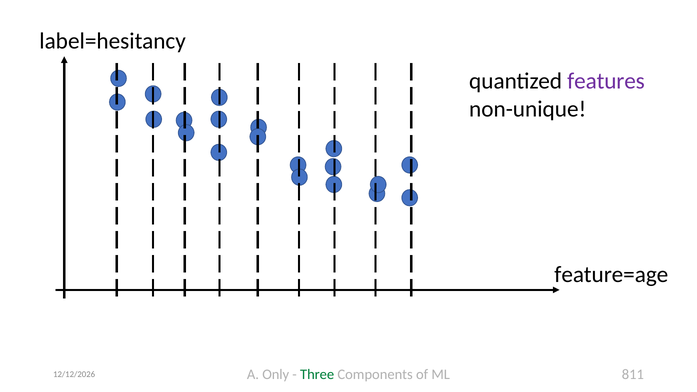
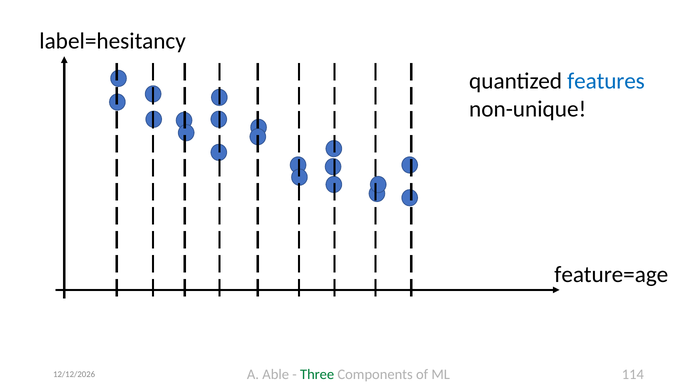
features colour: purple -> blue (606, 81)
Only: Only -> Able (276, 375)
811: 811 -> 114 (633, 375)
